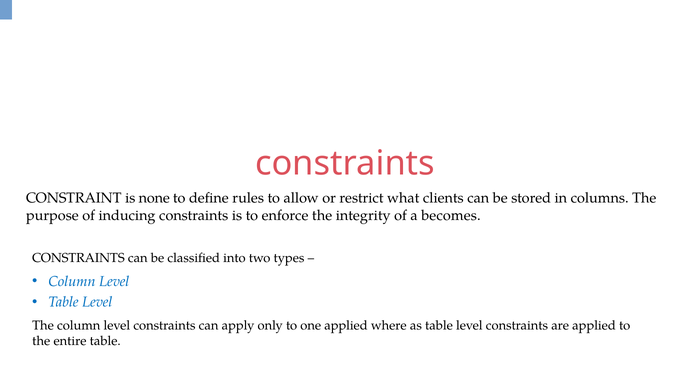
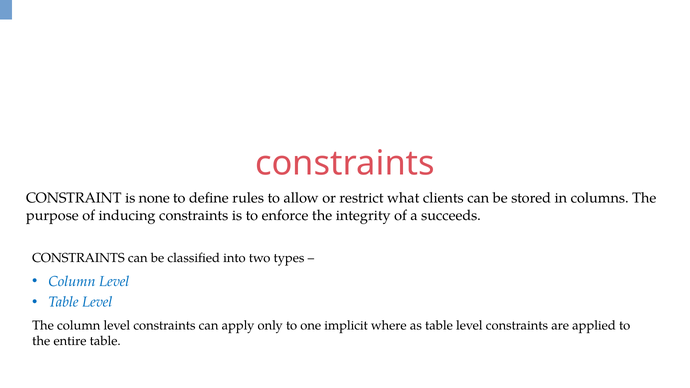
becomes: becomes -> succeeds (451, 215)
one applied: applied -> implicit (346, 326)
